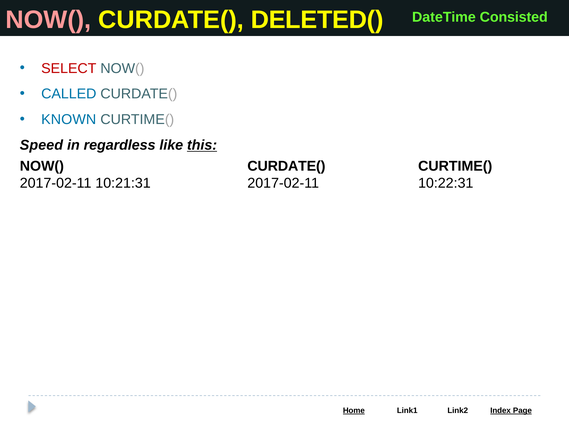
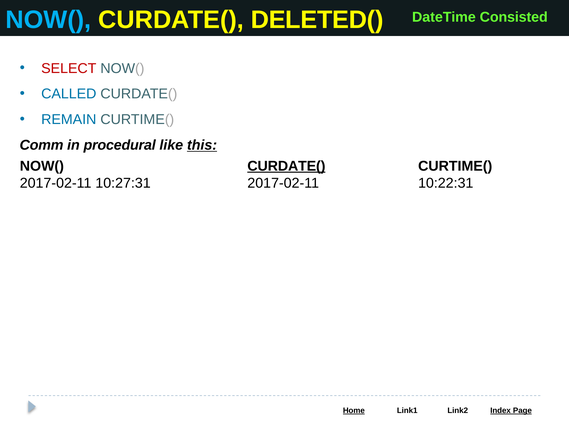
NOW( colour: pink -> light blue (48, 20)
KNOWN: KNOWN -> REMAIN (69, 120)
Speed: Speed -> Comm (42, 145)
regardless: regardless -> procedural (120, 145)
CURDATE( underline: none -> present (286, 166)
10:21:31: 10:21:31 -> 10:27:31 (123, 183)
